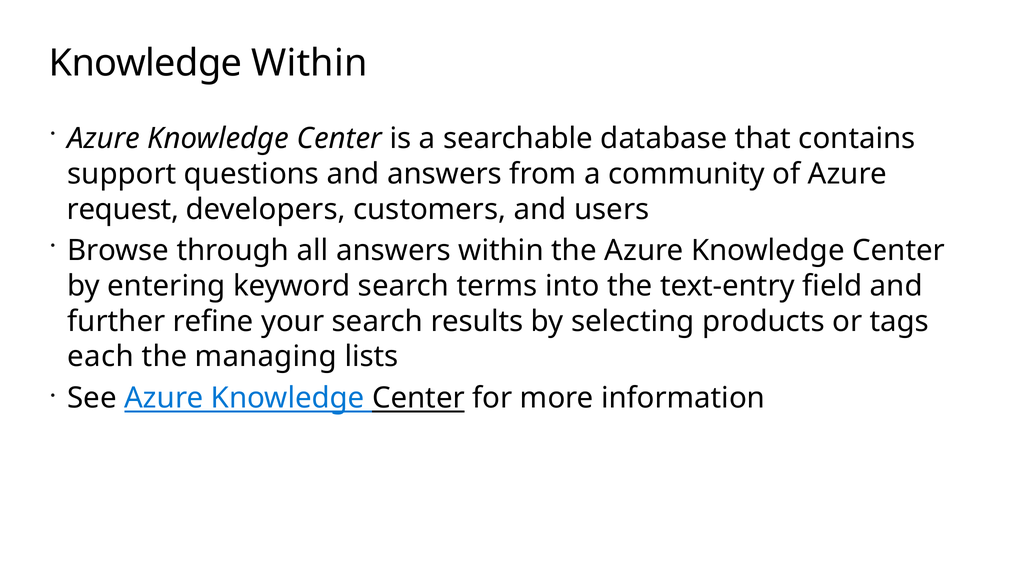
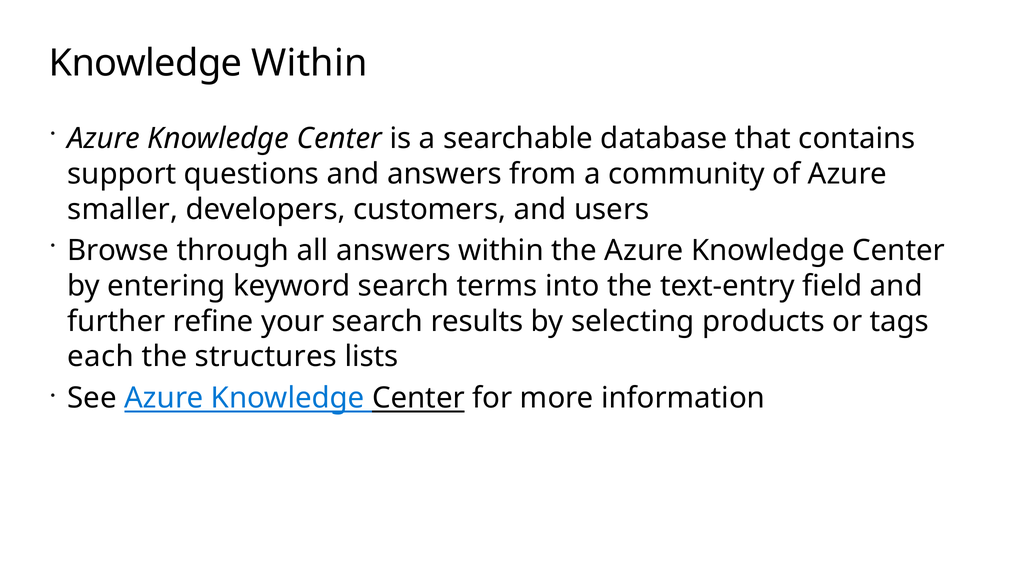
request: request -> smaller (123, 209)
managing: managing -> structures (266, 357)
